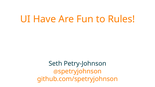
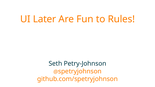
Have: Have -> Later (45, 19)
